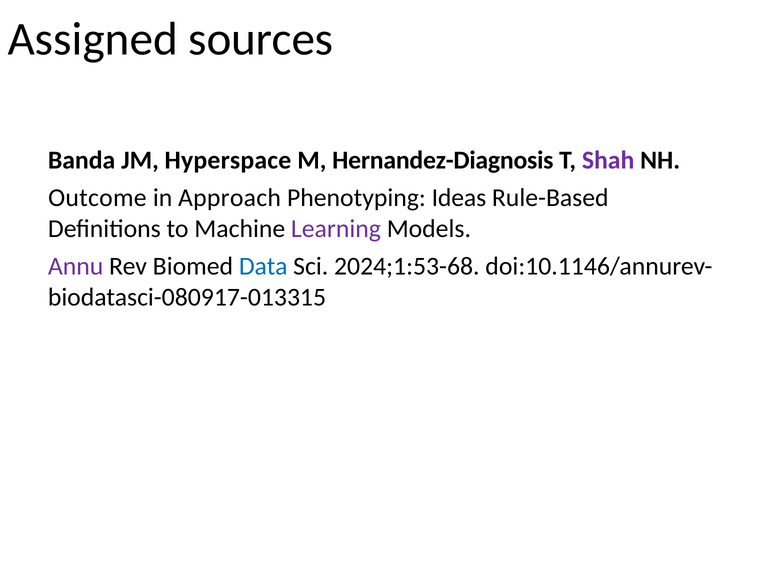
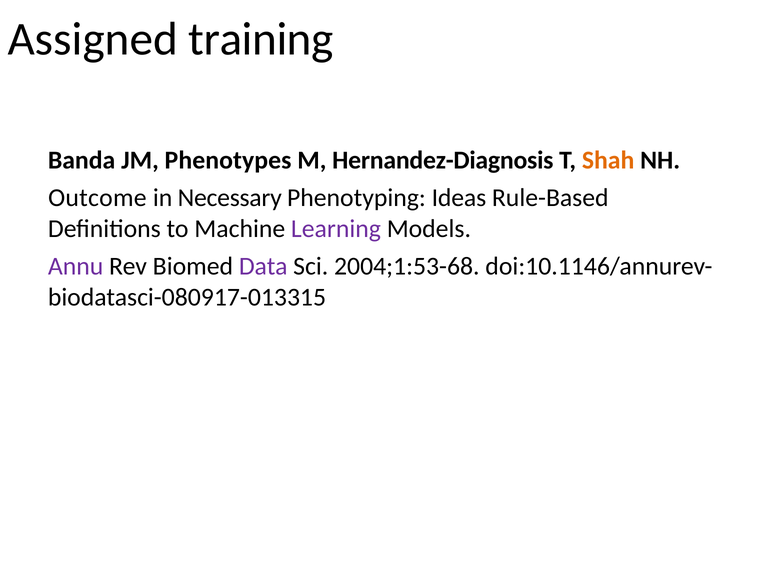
sources: sources -> training (261, 39)
Hyperspace: Hyperspace -> Phenotypes (228, 160)
Shah colour: purple -> orange (608, 160)
Approach: Approach -> Necessary (230, 198)
Data colour: blue -> purple (263, 266)
2024;1:53-68: 2024;1:53-68 -> 2004;1:53-68 (407, 266)
